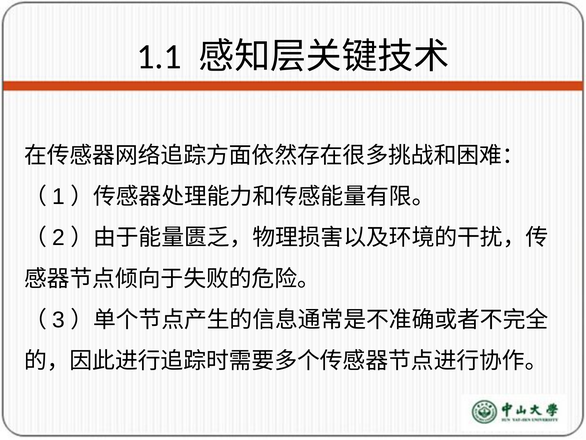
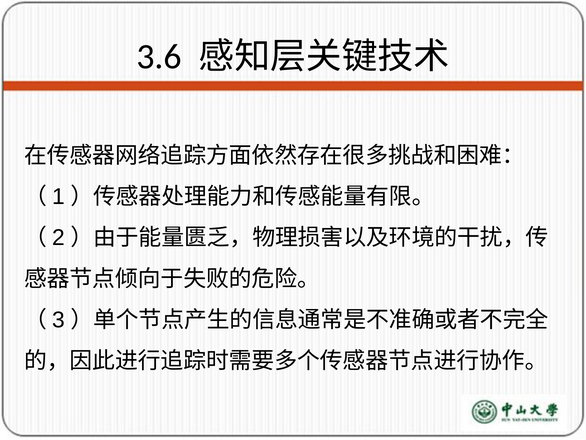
1.1: 1.1 -> 3.6 (159, 57)
